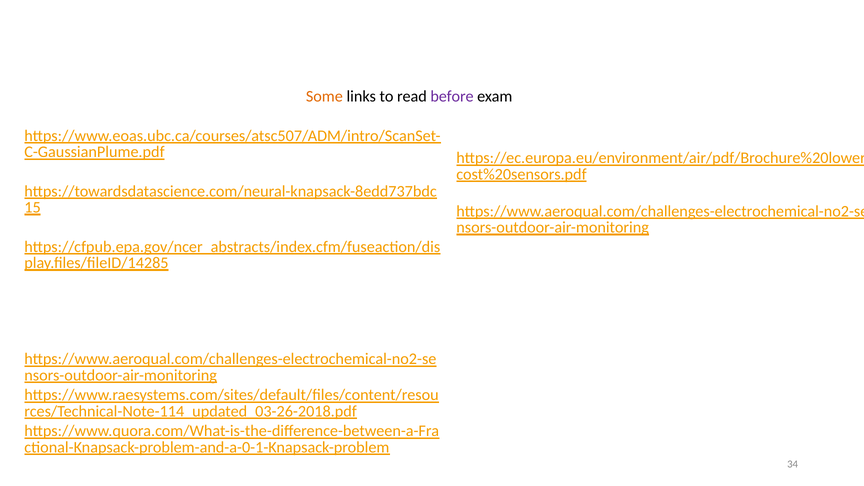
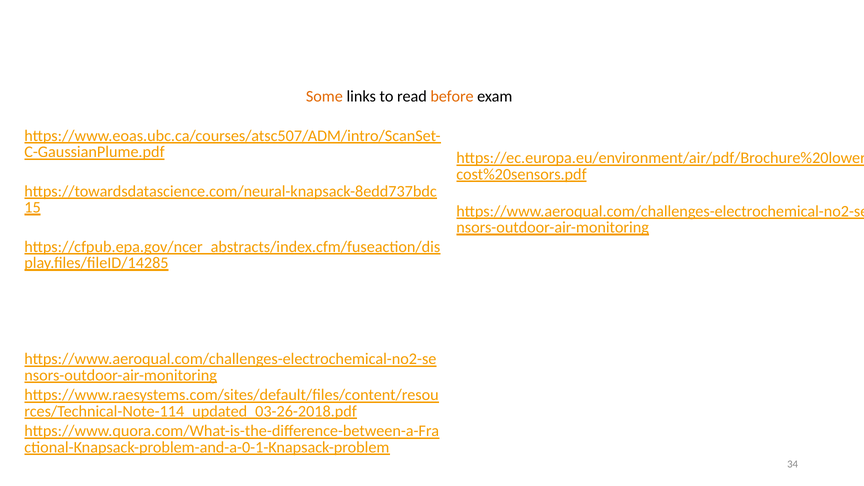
before colour: purple -> orange (452, 96)
